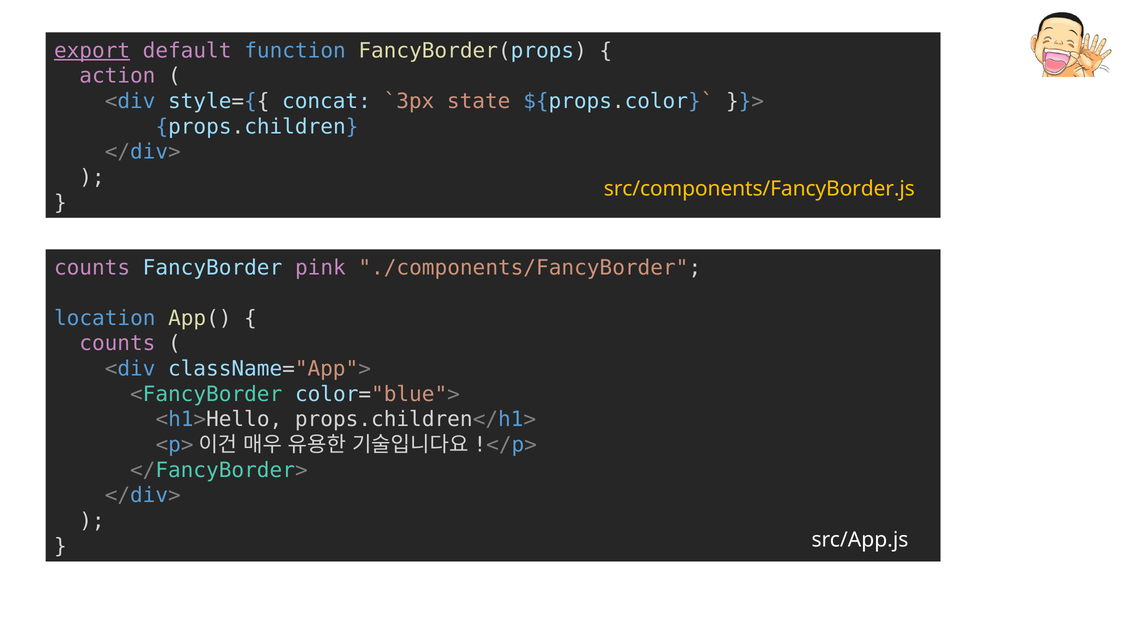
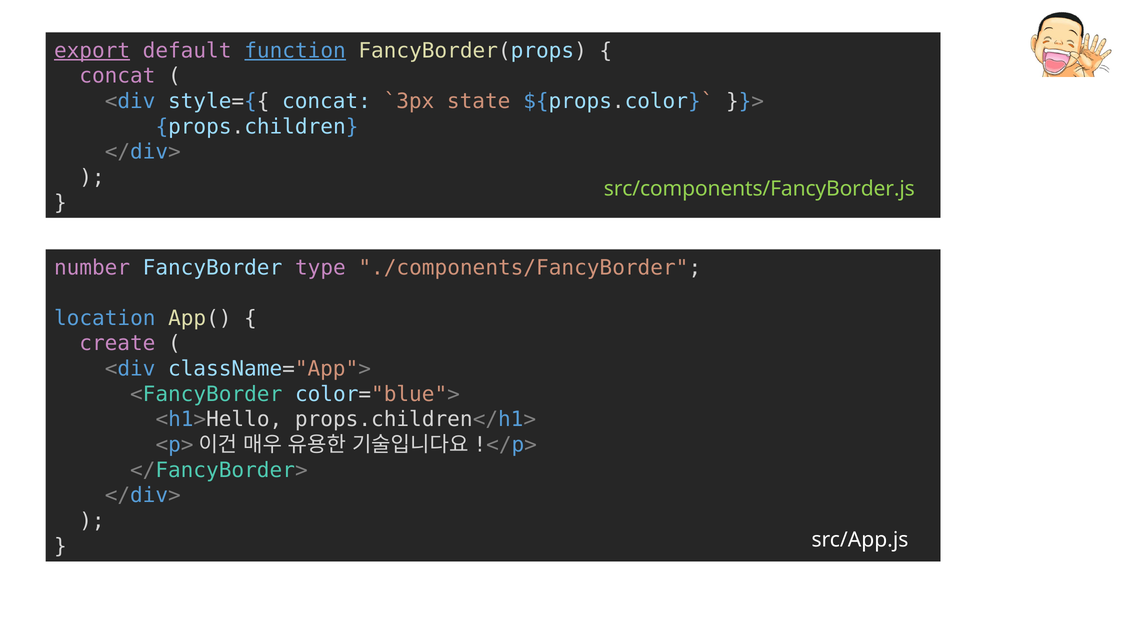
function underline: none -> present (295, 51)
action: action -> concat (117, 76)
src/components/FancyBorder.js colour: yellow -> light green (759, 188)
counts: counts -> number (92, 267)
pink: pink -> type (320, 267)
counts: counts -> create (117, 343)
